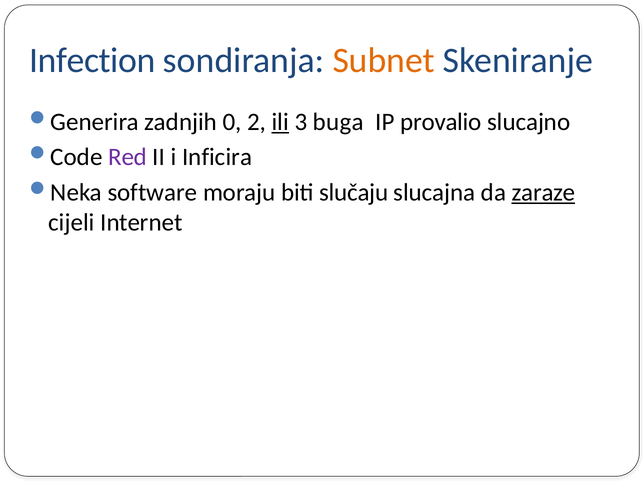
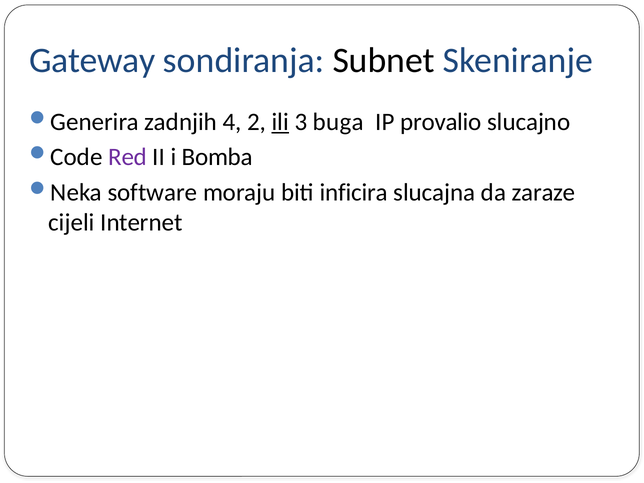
Infection: Infection -> Gateway (92, 60)
Subnet colour: orange -> black (384, 60)
0: 0 -> 4 (232, 122)
Inficira: Inficira -> Bomba (217, 157)
slučaju: slučaju -> inficira (354, 192)
zaraze underline: present -> none (544, 192)
